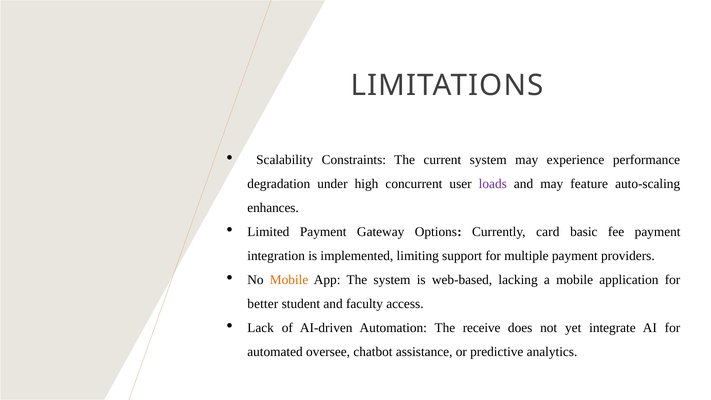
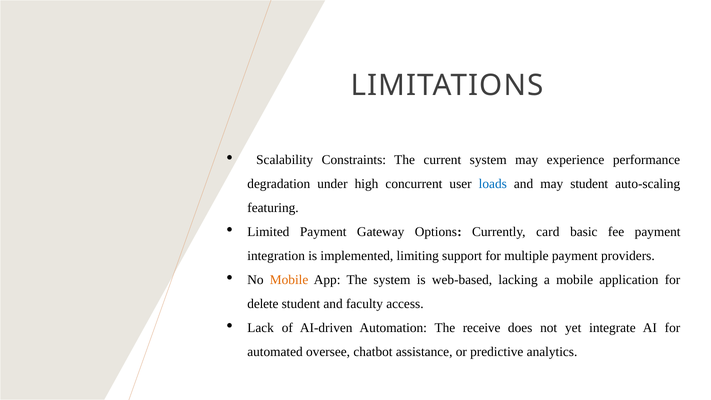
loads colour: purple -> blue (493, 184)
may feature: feature -> student (589, 184)
enhances: enhances -> featuring (273, 208)
better: better -> delete (263, 304)
